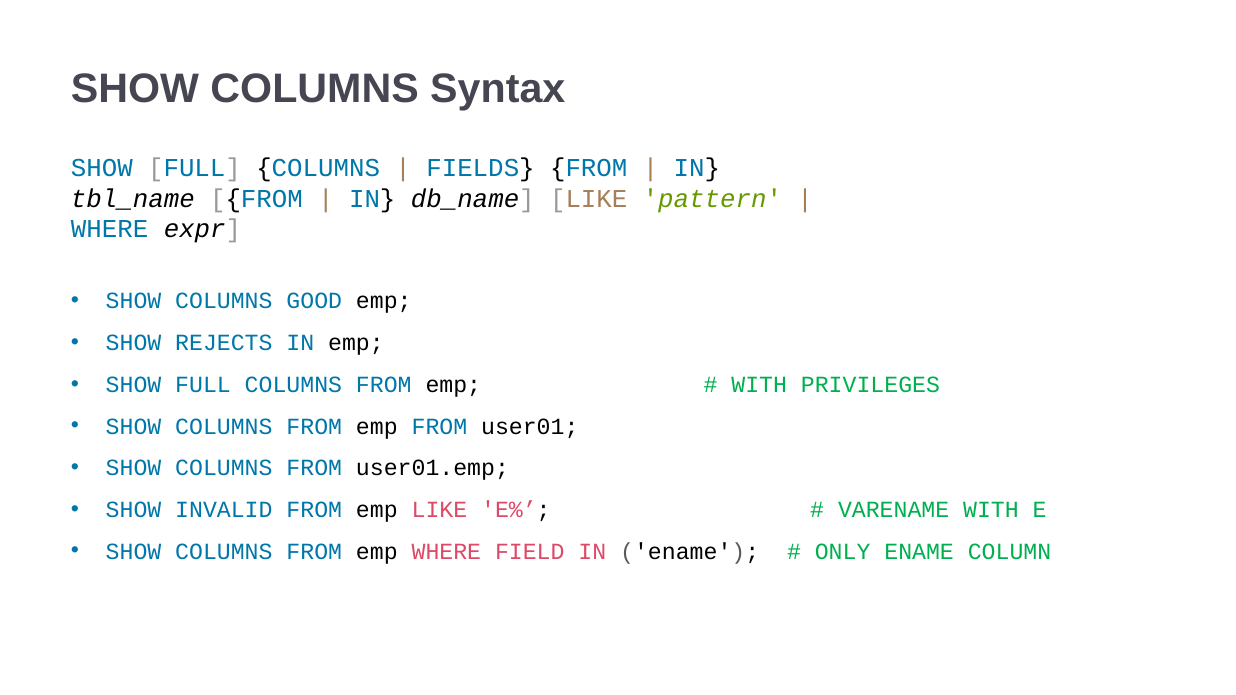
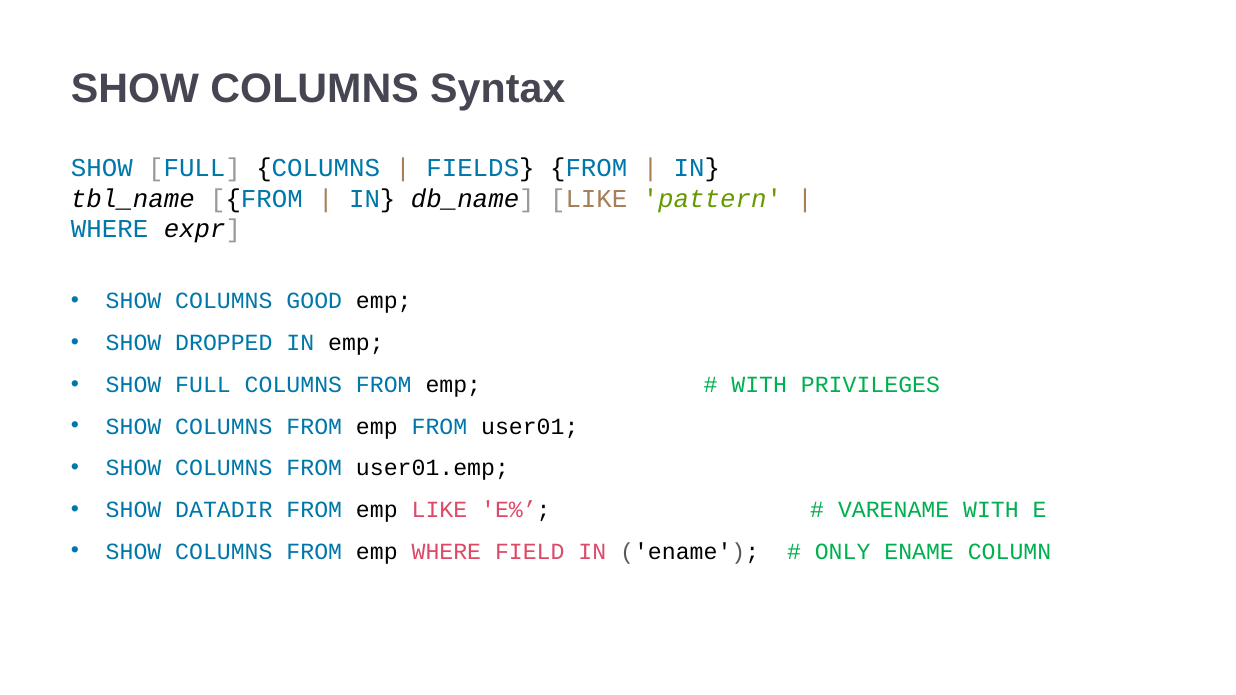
REJECTS: REJECTS -> DROPPED (224, 343)
INVALID: INVALID -> DATADIR (224, 510)
